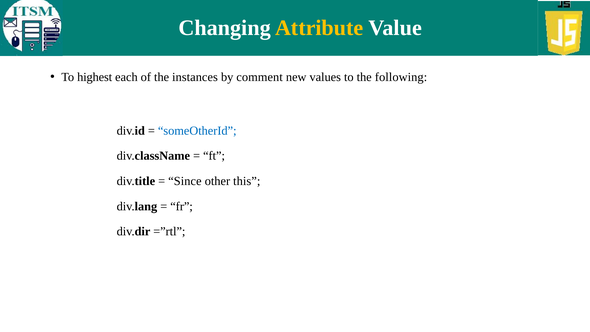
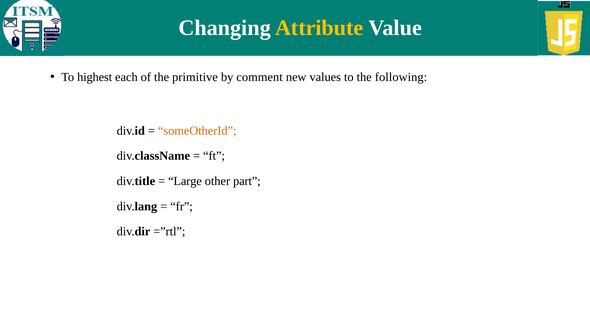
instances: instances -> primitive (195, 77)
someOtherId colour: blue -> orange (197, 131)
Since: Since -> Large (185, 181)
this: this -> part (247, 181)
